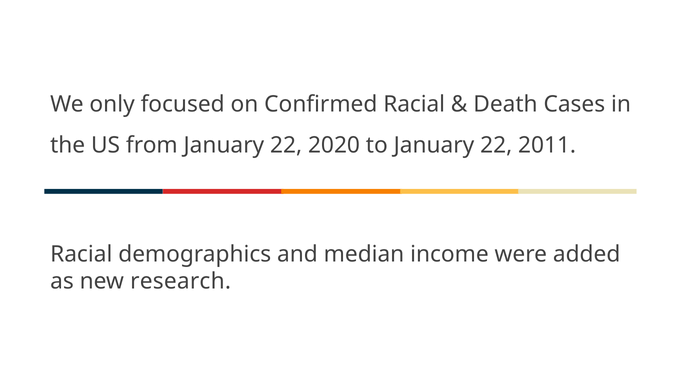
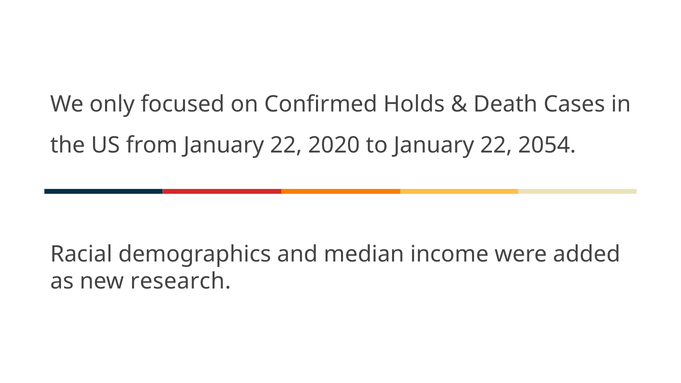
Confirmed Racial: Racial -> Holds (414, 104)
2011: 2011 -> 2054 (547, 145)
